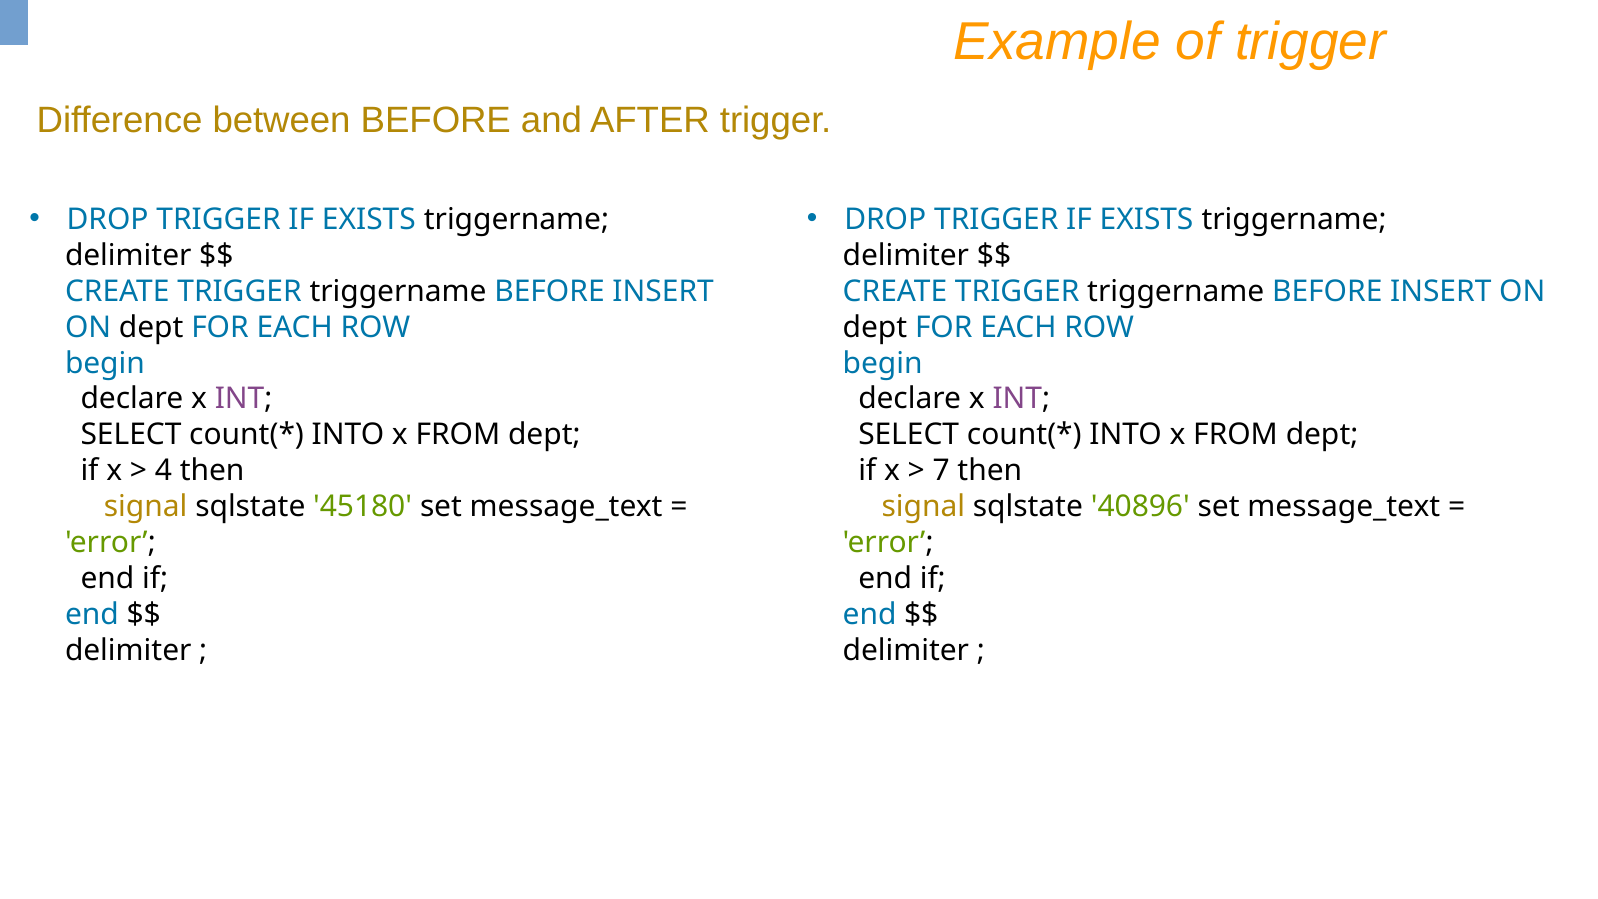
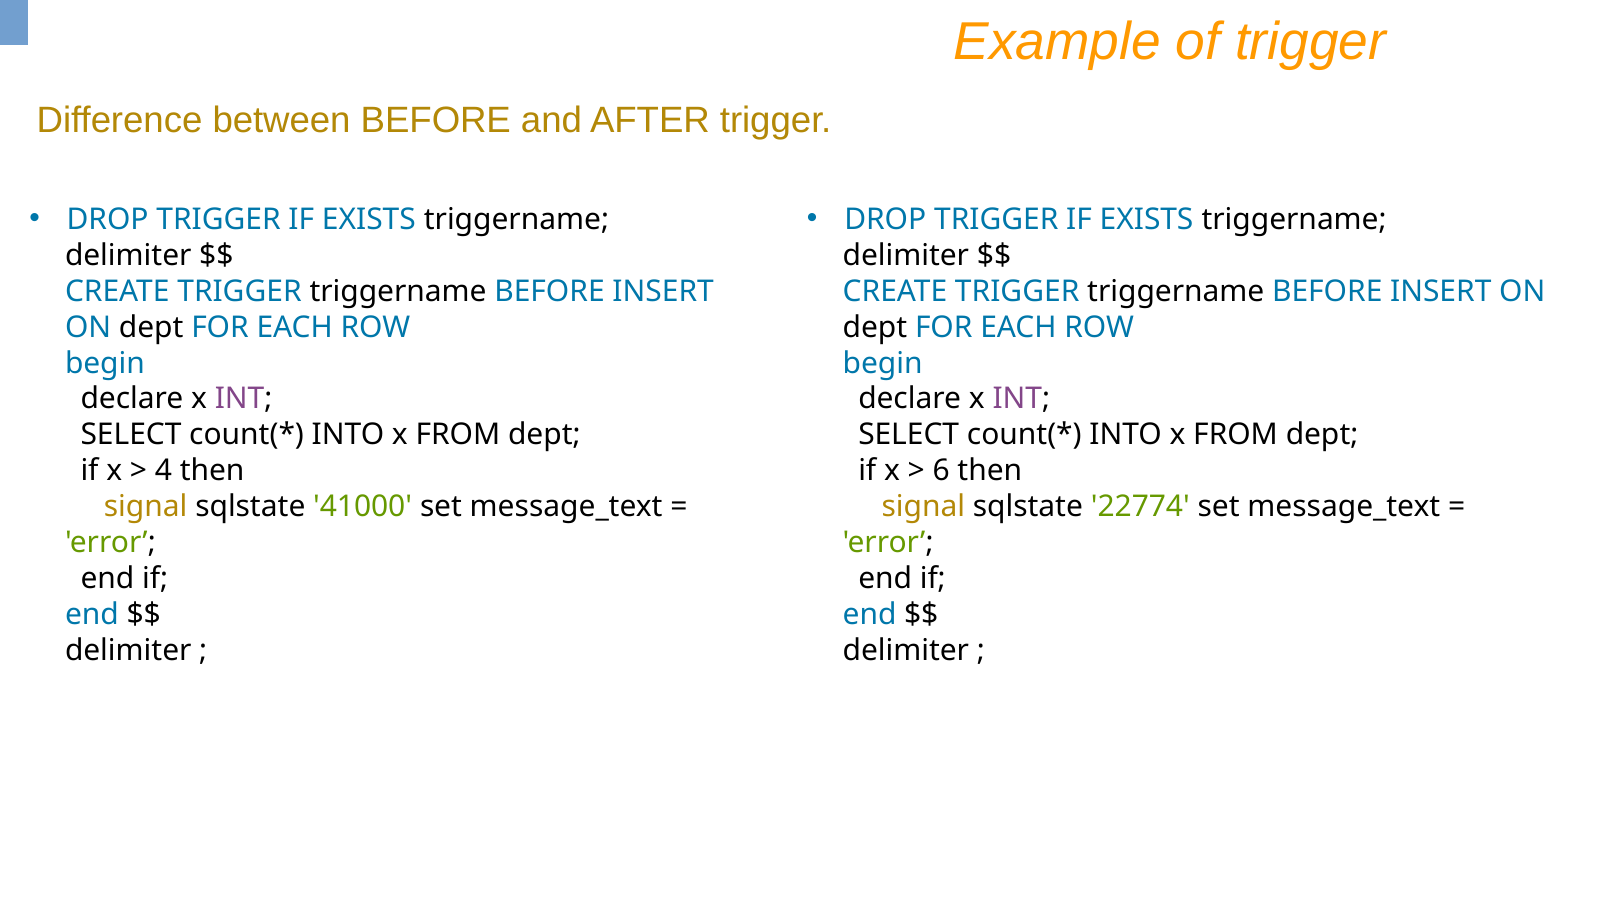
7: 7 -> 6 (941, 471)
45180: 45180 -> 41000 (363, 507)
40896: 40896 -> 22774 (1140, 507)
